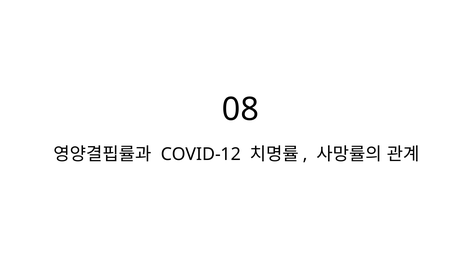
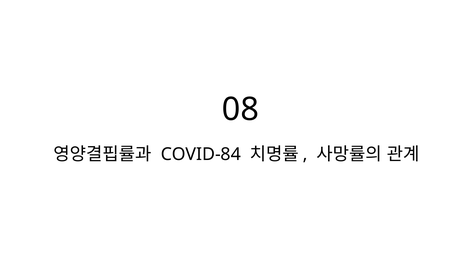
COVID-12: COVID-12 -> COVID-84 (201, 154)
